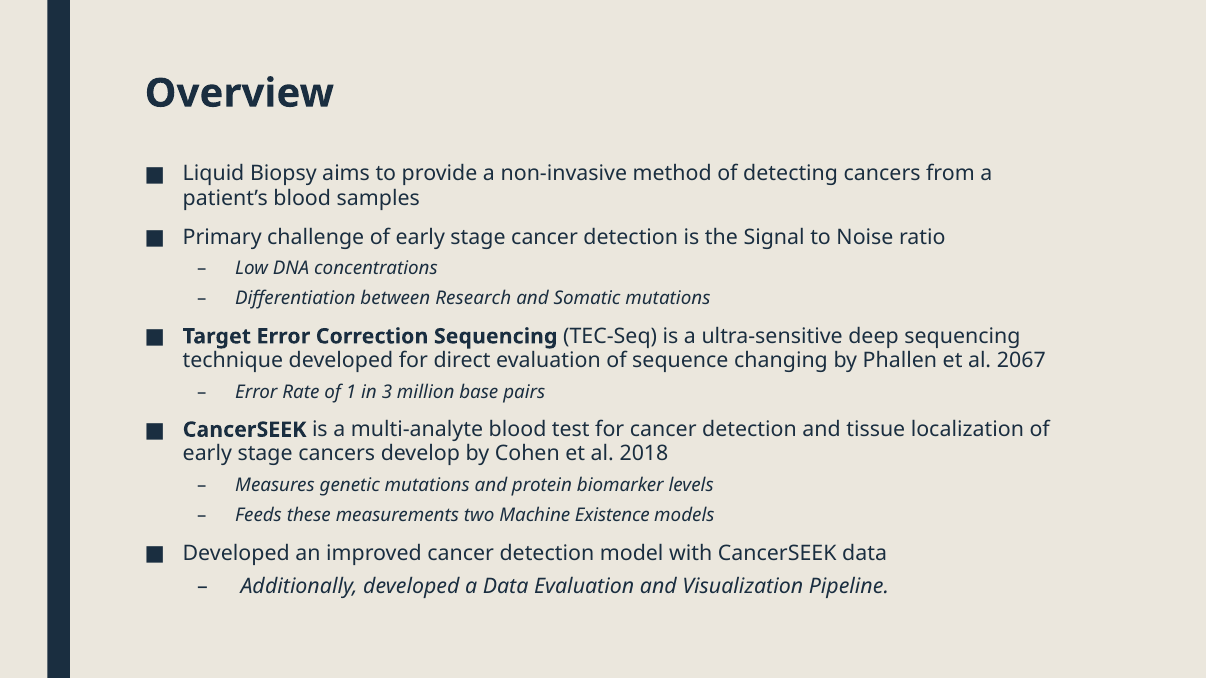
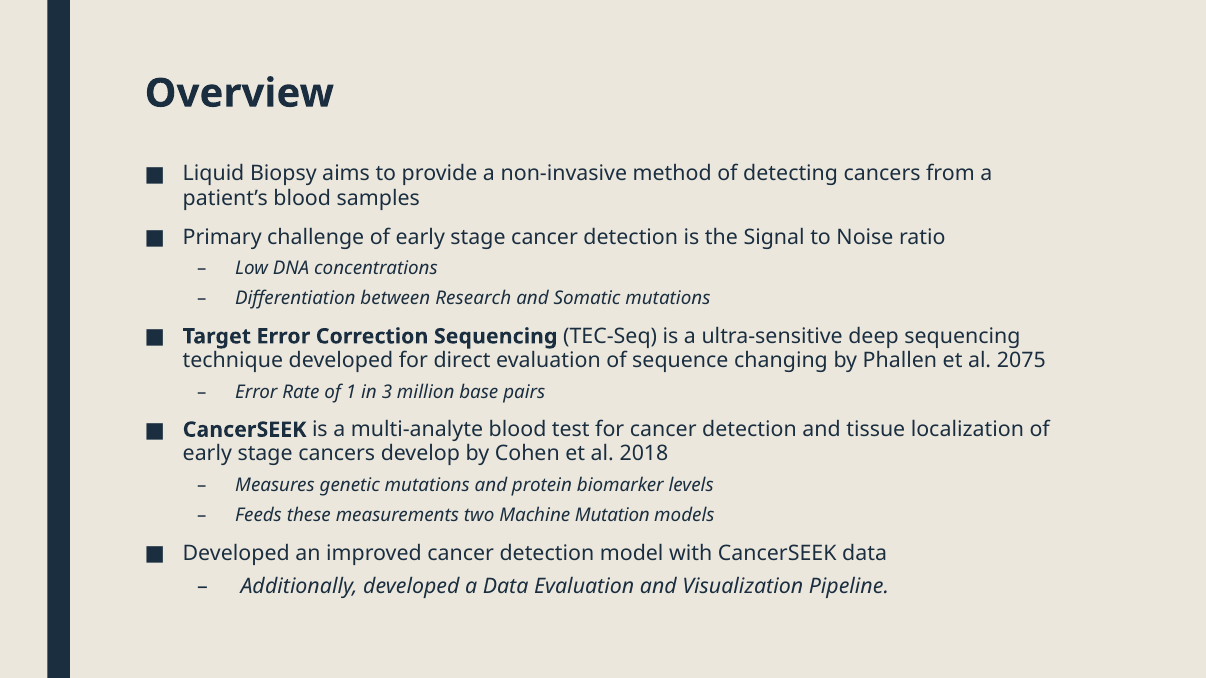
2067: 2067 -> 2075 (1021, 361)
Existence: Existence -> Mutation (612, 516)
